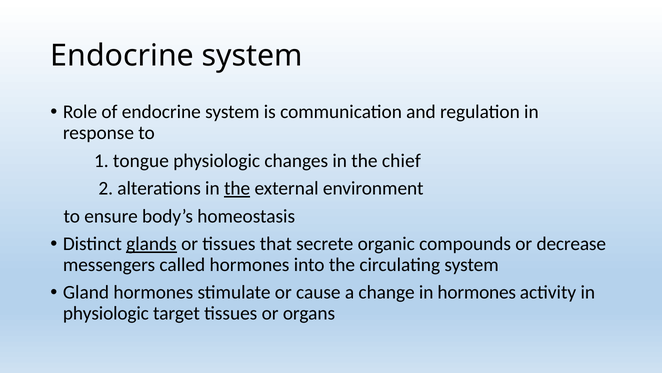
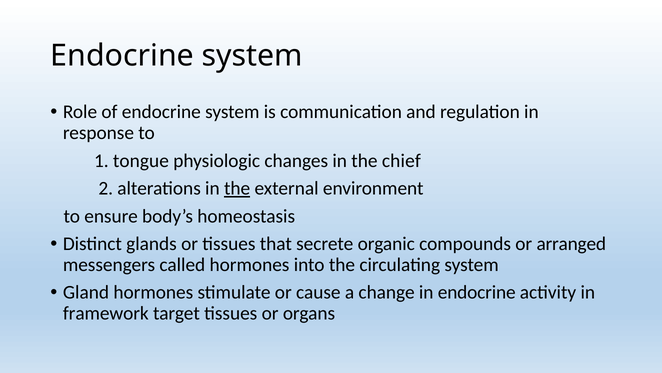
glands underline: present -> none (152, 244)
decrease: decrease -> arranged (571, 244)
in hormones: hormones -> endocrine (477, 292)
physiologic: physiologic -> framework (106, 313)
